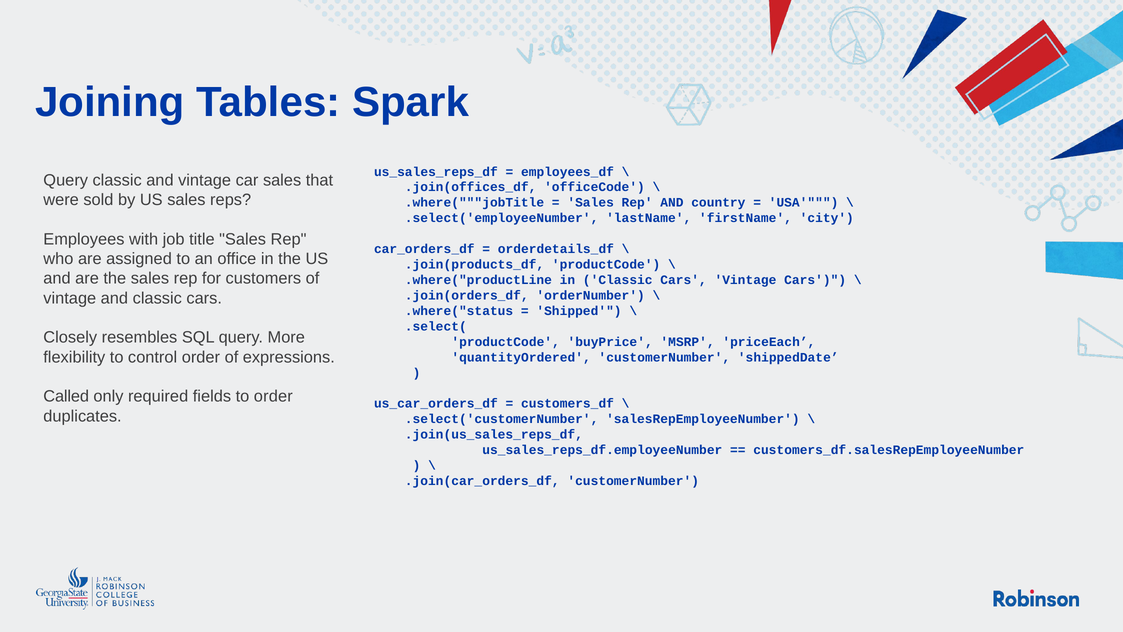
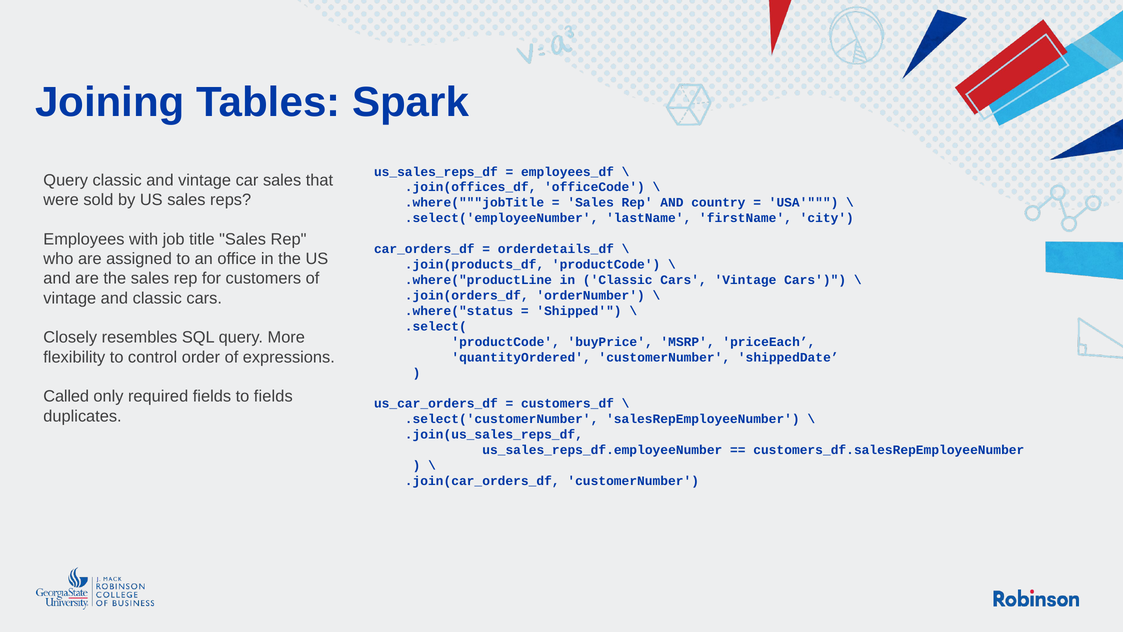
to order: order -> fields (273, 396)
